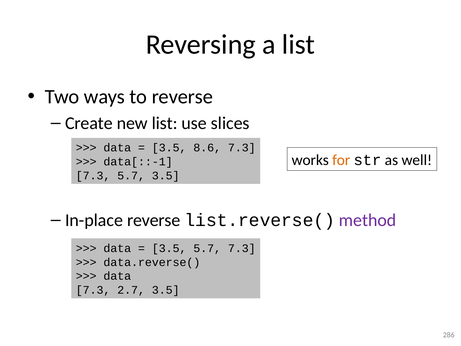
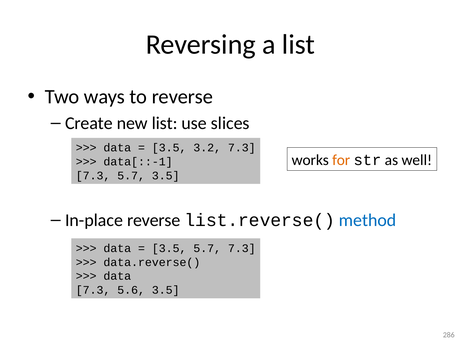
8.6: 8.6 -> 3.2 (207, 148)
method colour: purple -> blue (368, 220)
2.7: 2.7 -> 5.6 (131, 290)
